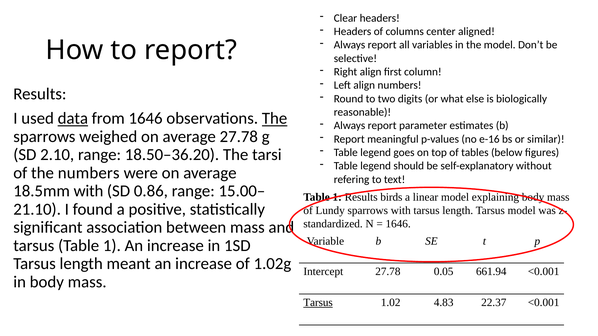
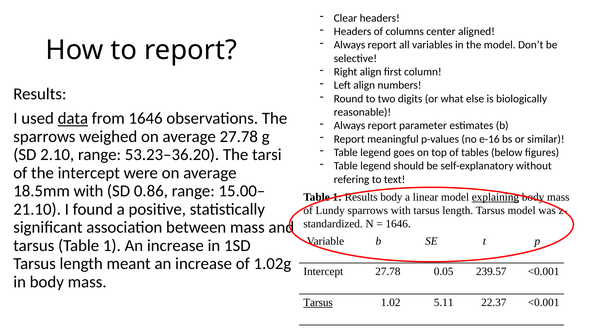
The underline: present -> none (275, 119)
18.50–36.20: 18.50–36.20 -> 53.23–36.20 (172, 155)
the numbers: numbers -> intercept (89, 173)
Results birds: birds -> body (391, 197)
explaining underline: none -> present (495, 197)
661.94: 661.94 -> 239.57 (491, 272)
4.83: 4.83 -> 5.11 (444, 303)
